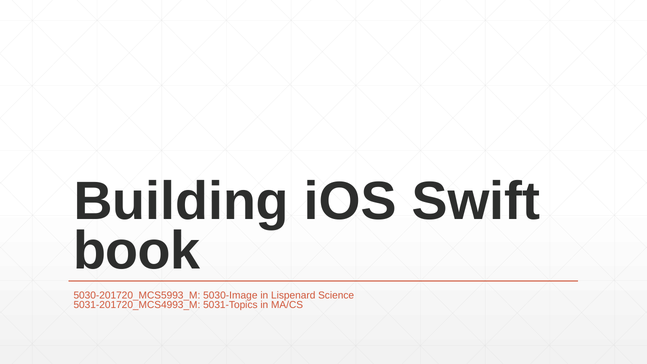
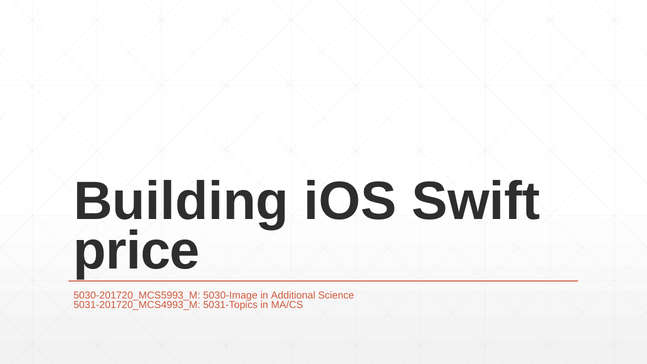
book: book -> price (137, 251)
Lispenard: Lispenard -> Additional (293, 295)
